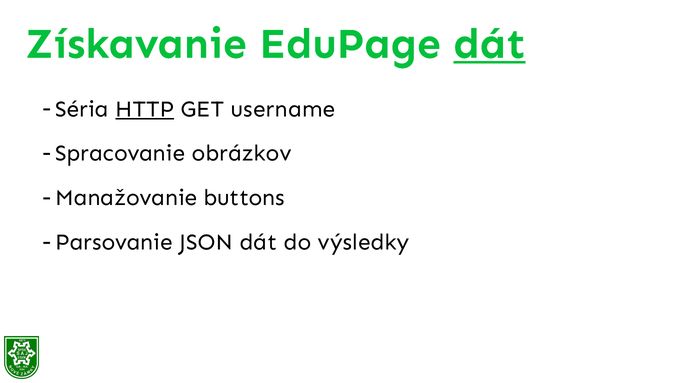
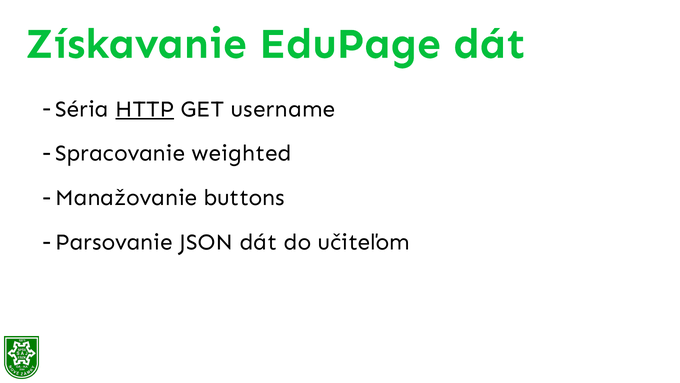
dát underline: present -> none (489, 44)
obrázkov: obrázkov -> weighted (242, 153)
výsledky: výsledky -> učiteľom (364, 242)
